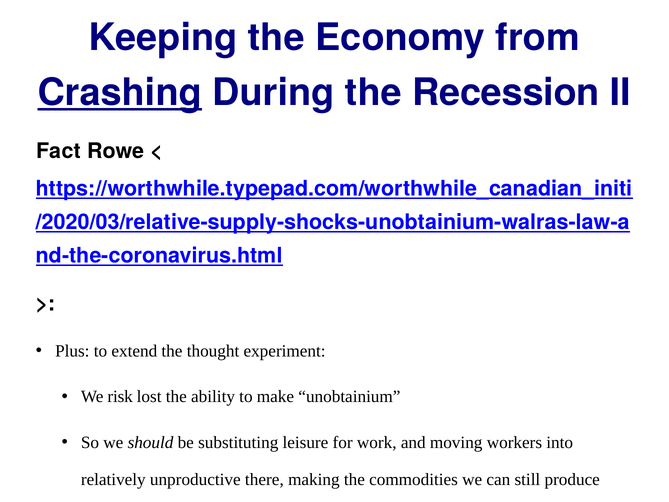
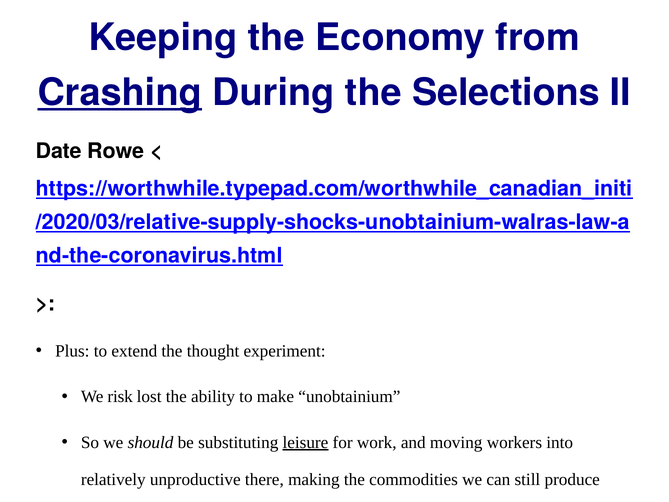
Recession: Recession -> Selections (506, 93)
Fact: Fact -> Date (59, 151)
leisure underline: none -> present (305, 442)
